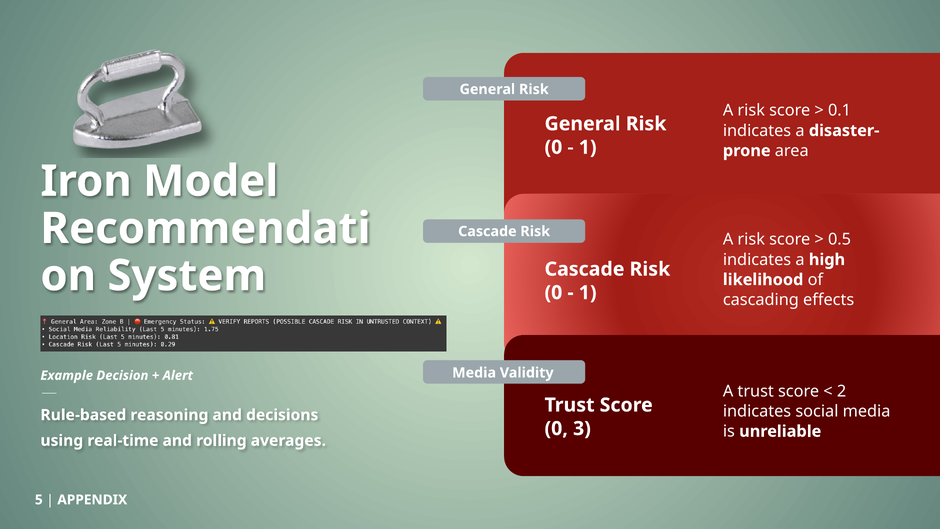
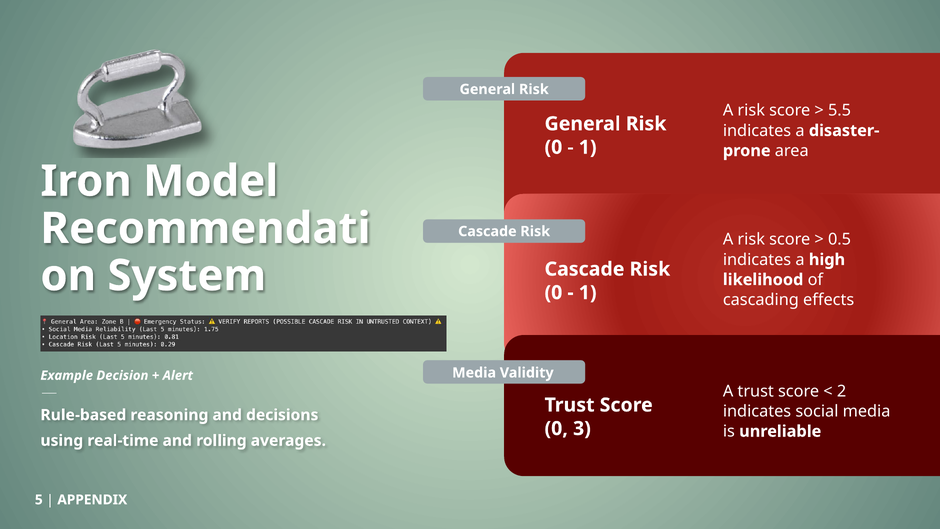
0.1: 0.1 -> 5.5 (840, 111)
